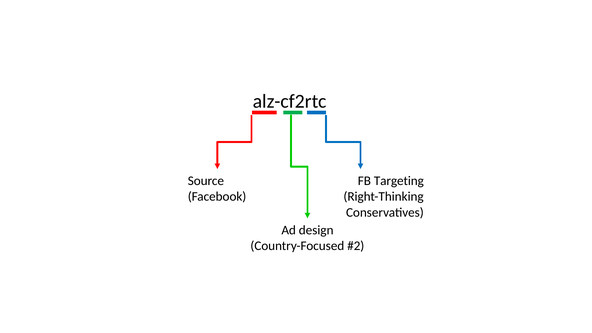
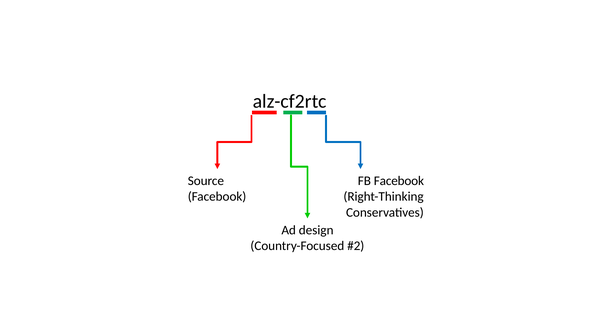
FB Targeting: Targeting -> Facebook (399, 181)
